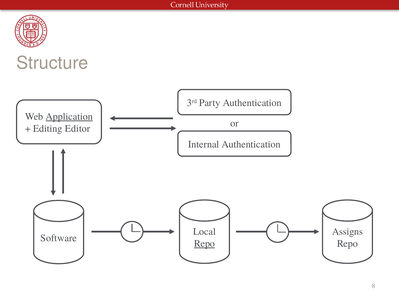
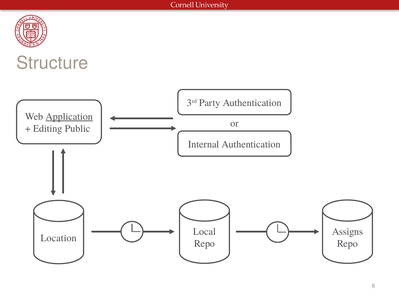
Editor: Editor -> Public (78, 128)
Software: Software -> Location (59, 237)
Repo underline: present -> none (205, 243)
